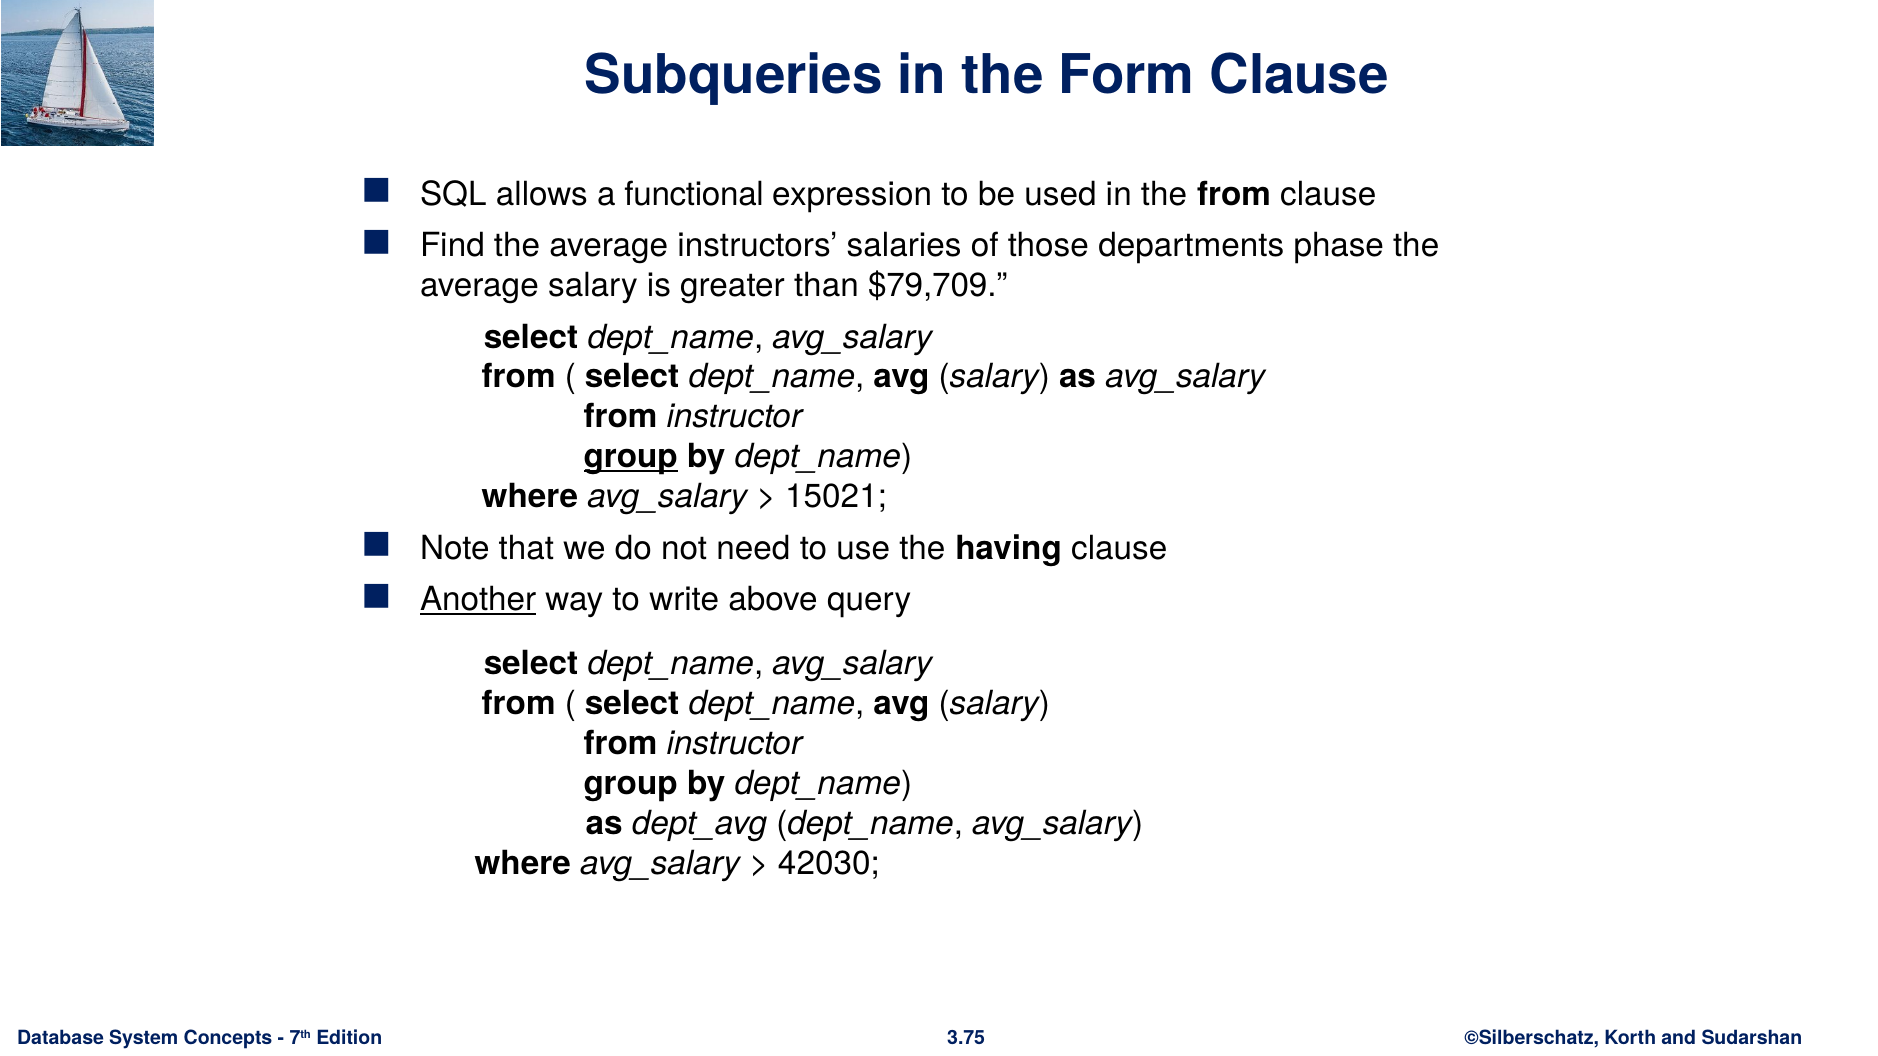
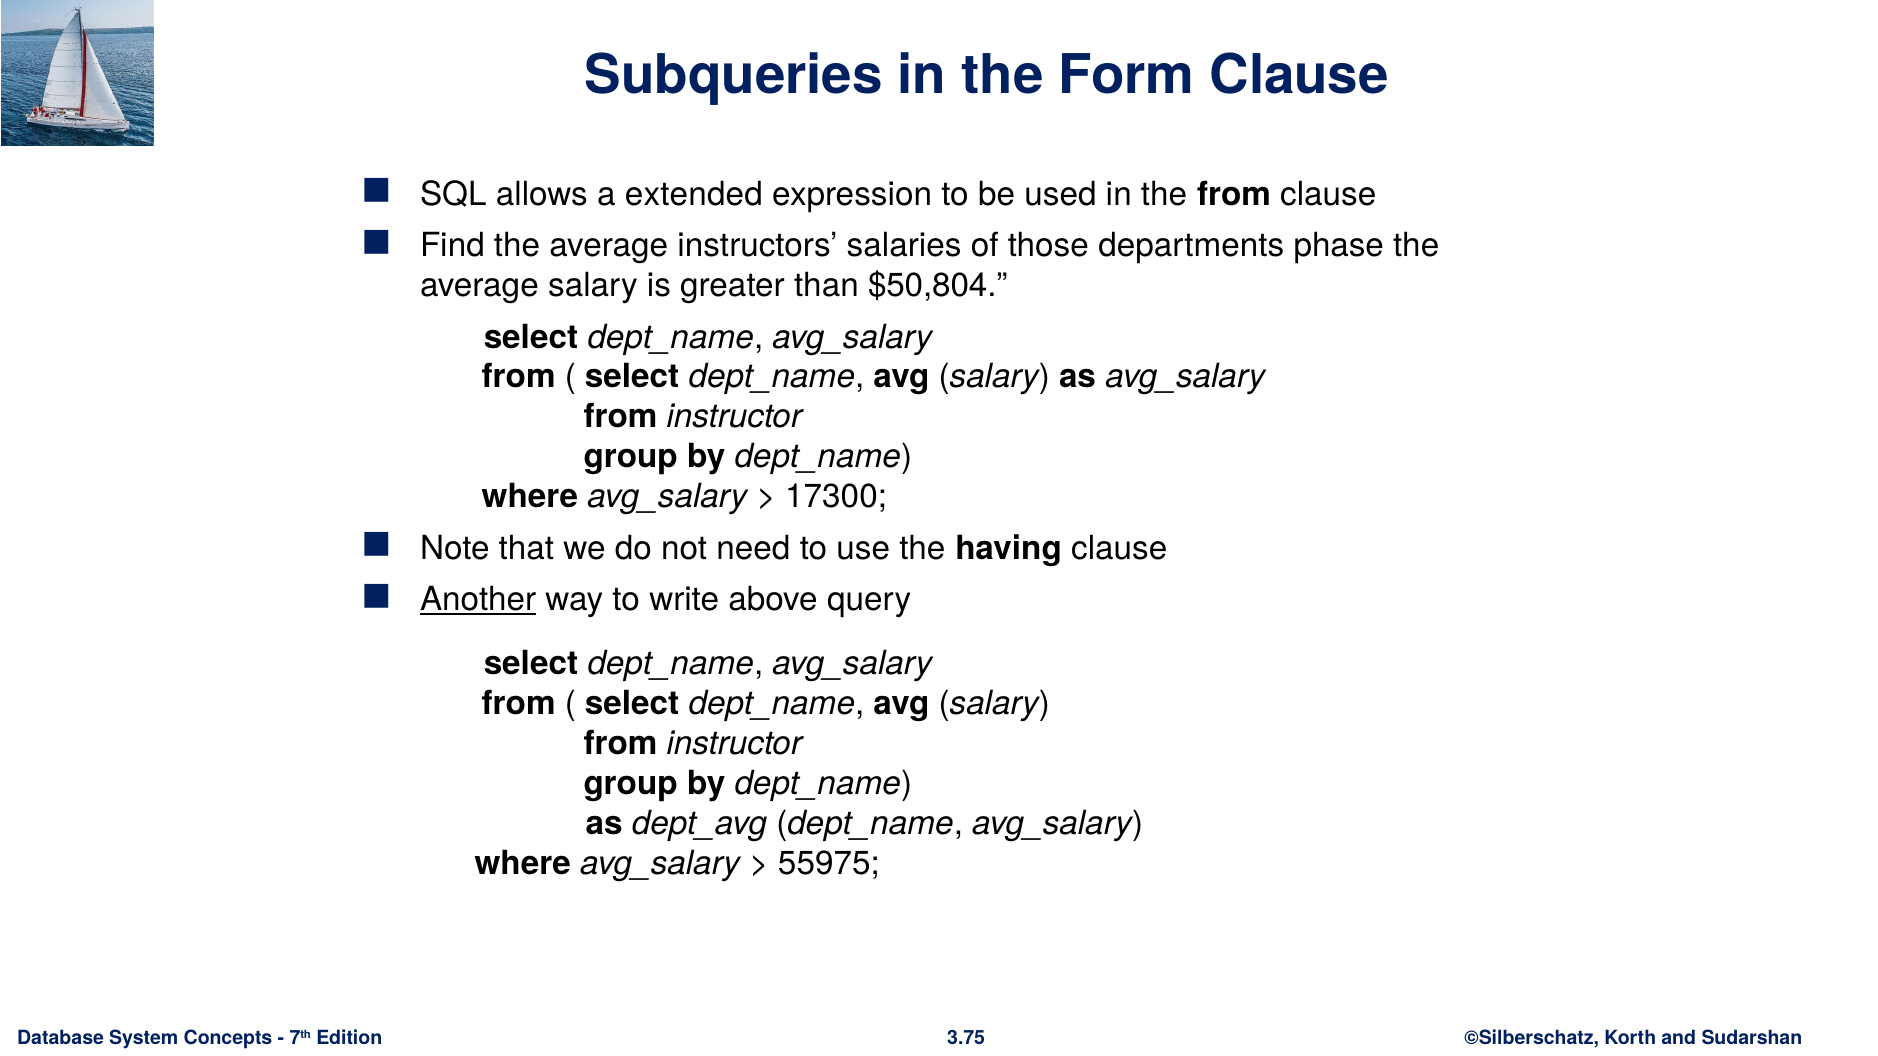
functional: functional -> extended (694, 194)
$79,709: $79,709 -> $50,804 (938, 286)
group underline: present -> none (631, 457)
15021: 15021 -> 17300 (836, 497)
42030: 42030 -> 55975 (829, 864)
